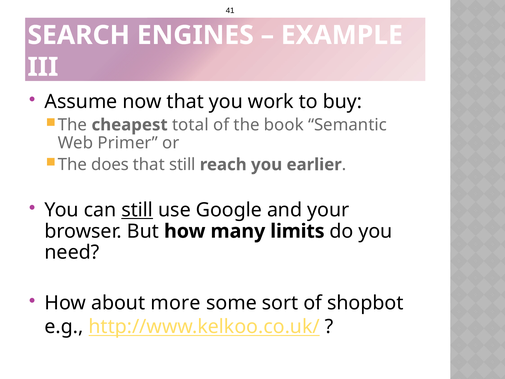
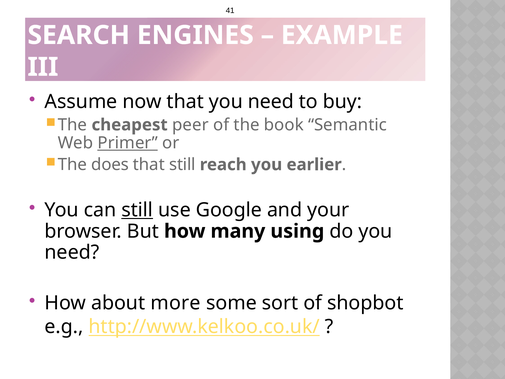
that you work: work -> need (271, 102)
total: total -> peer (190, 125)
Primer underline: none -> present (128, 143)
limits: limits -> using (297, 231)
